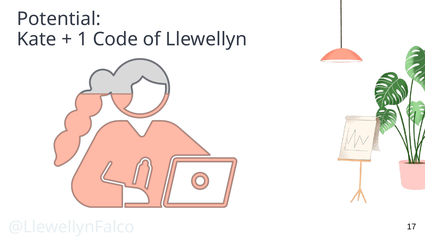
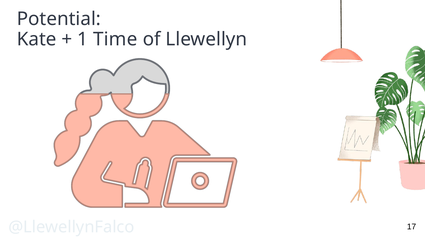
Code: Code -> Time (115, 39)
